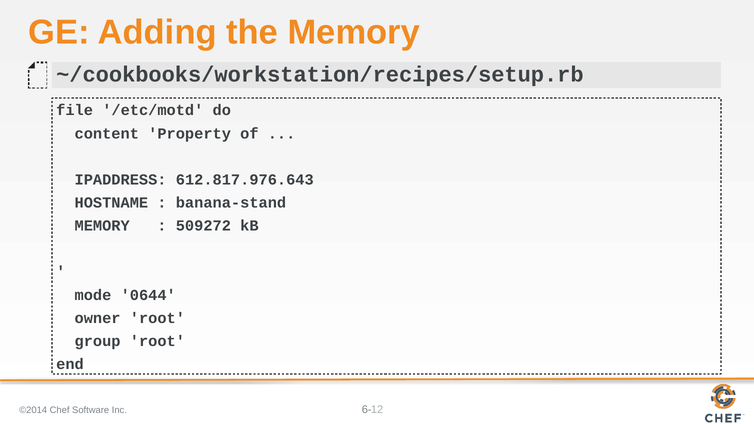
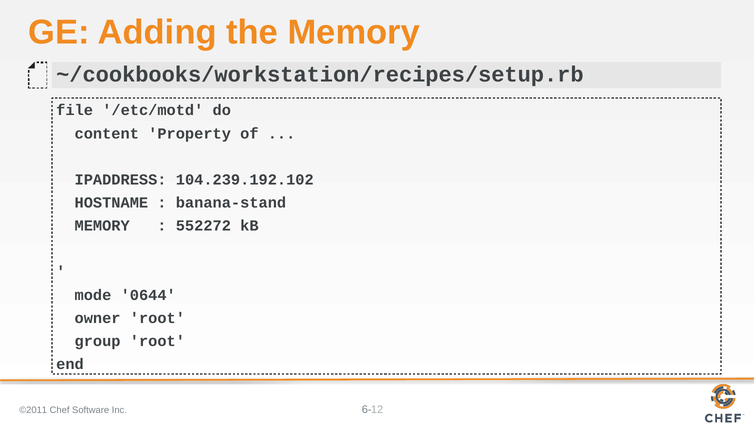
612.817.976.643: 612.817.976.643 -> 104.239.192.102 (245, 180)
509272: 509272 -> 552272 (203, 226)
©2014: ©2014 -> ©2011 (33, 410)
